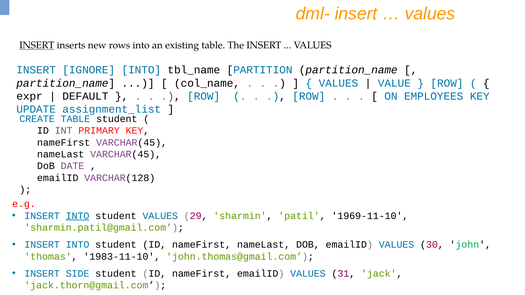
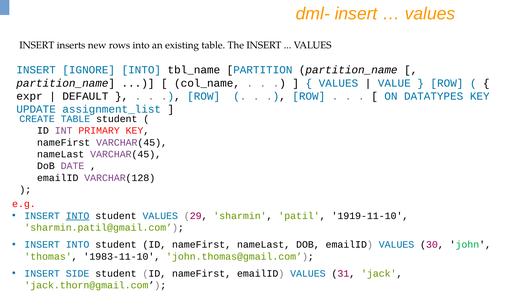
INSERT underline: present -> none (37, 45)
EMPLOYEES: EMPLOYEES -> DATATYPES (434, 96)
1969-11-10: 1969-11-10 -> 1919-11-10 (370, 216)
